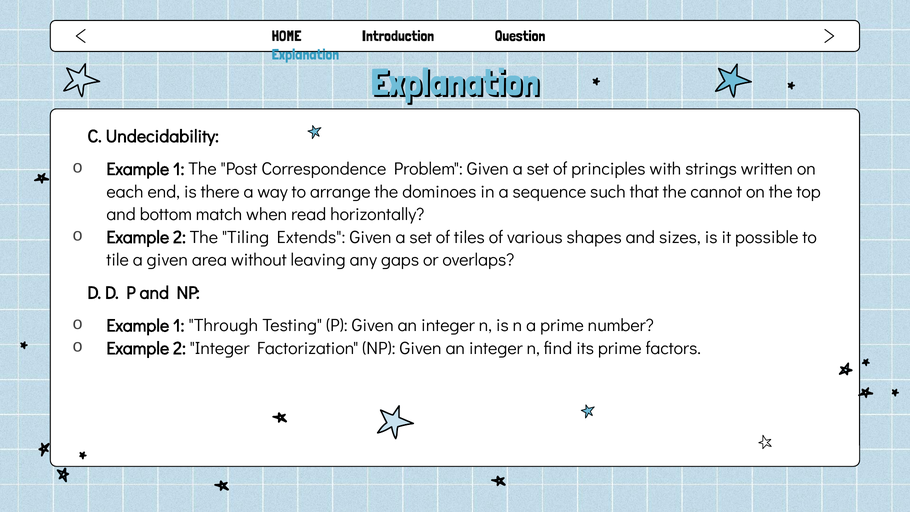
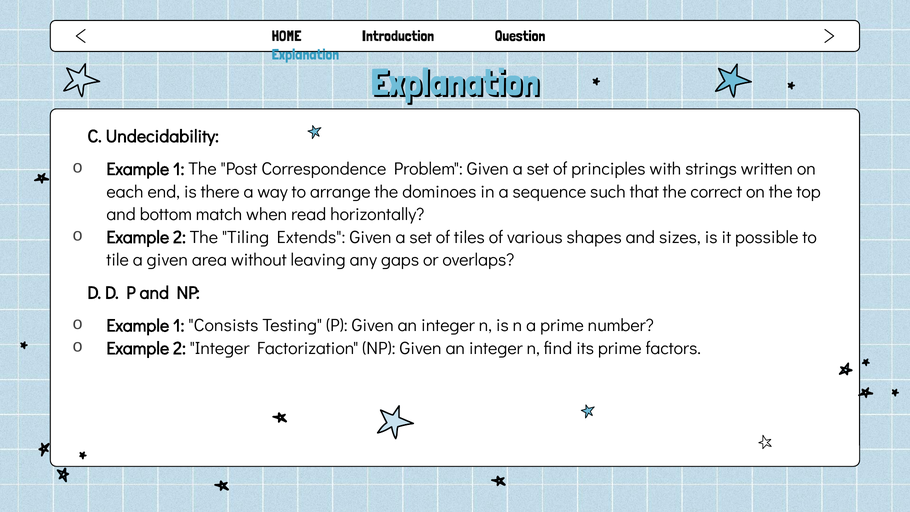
cannot: cannot -> correct (716, 192)
Through: Through -> Consists (223, 326)
